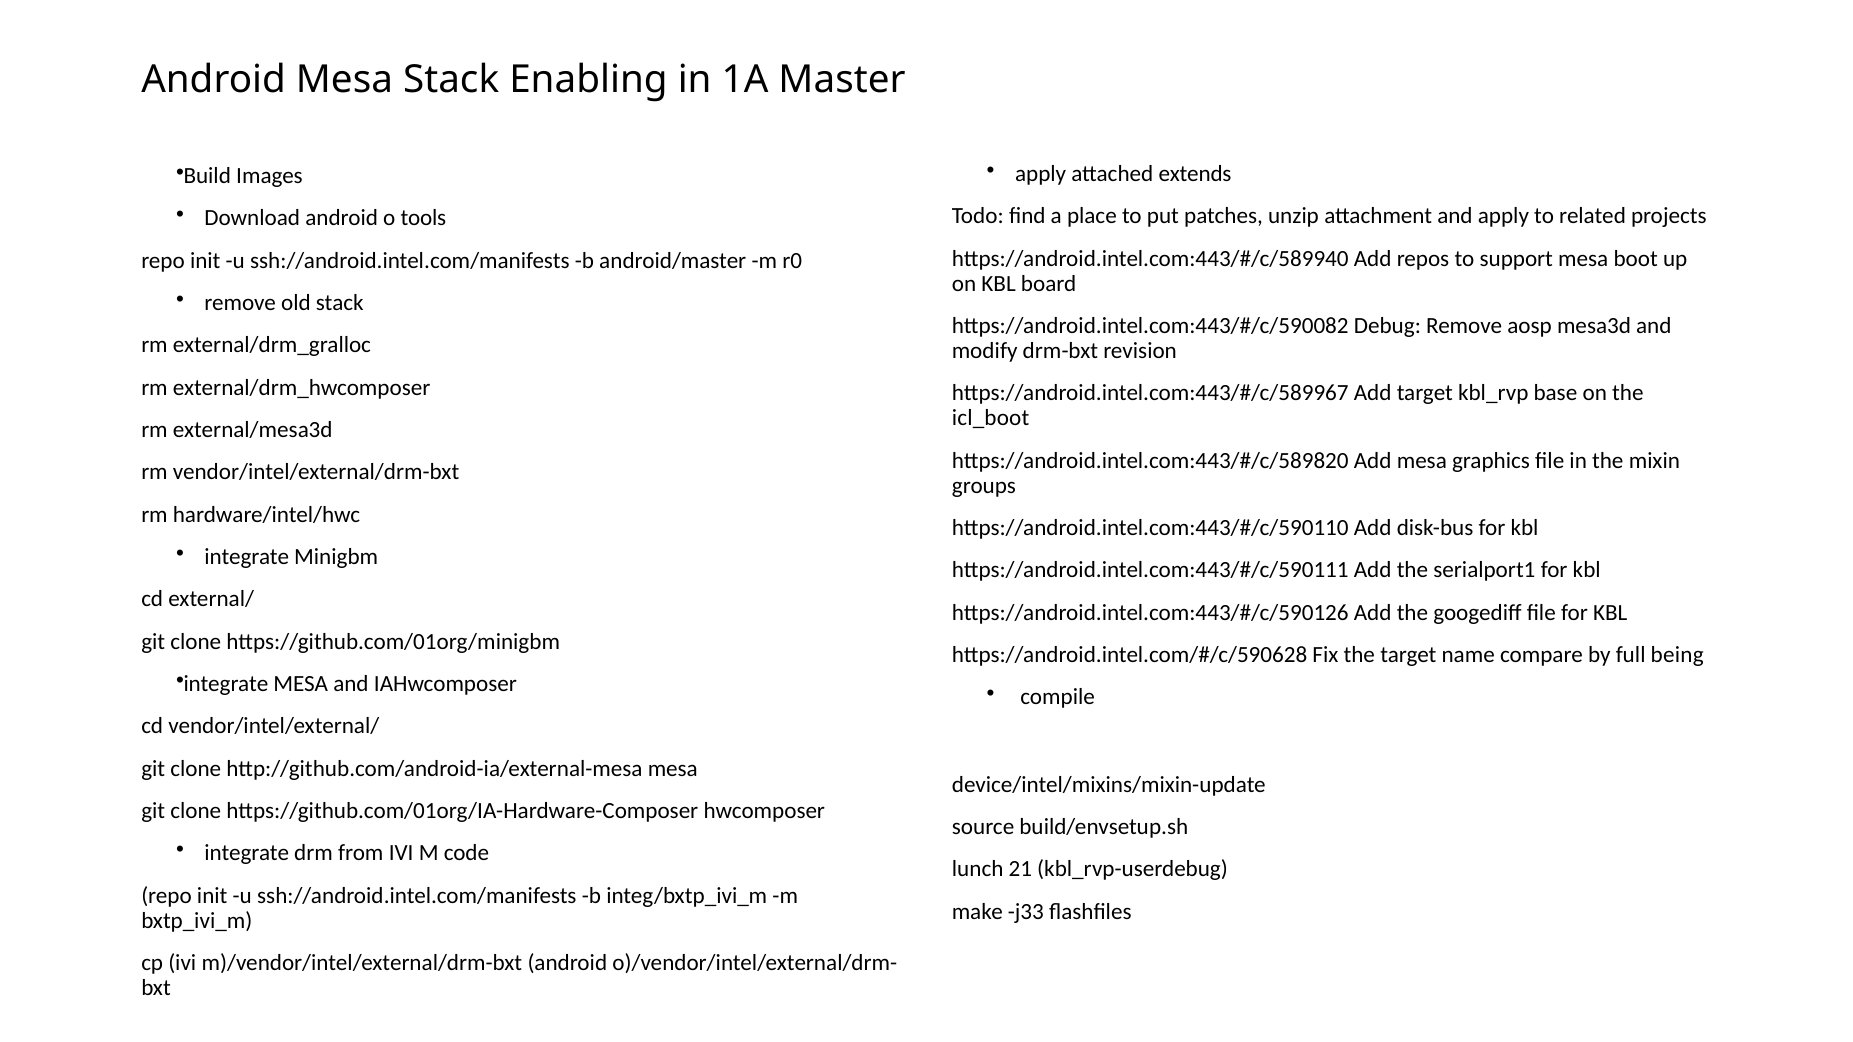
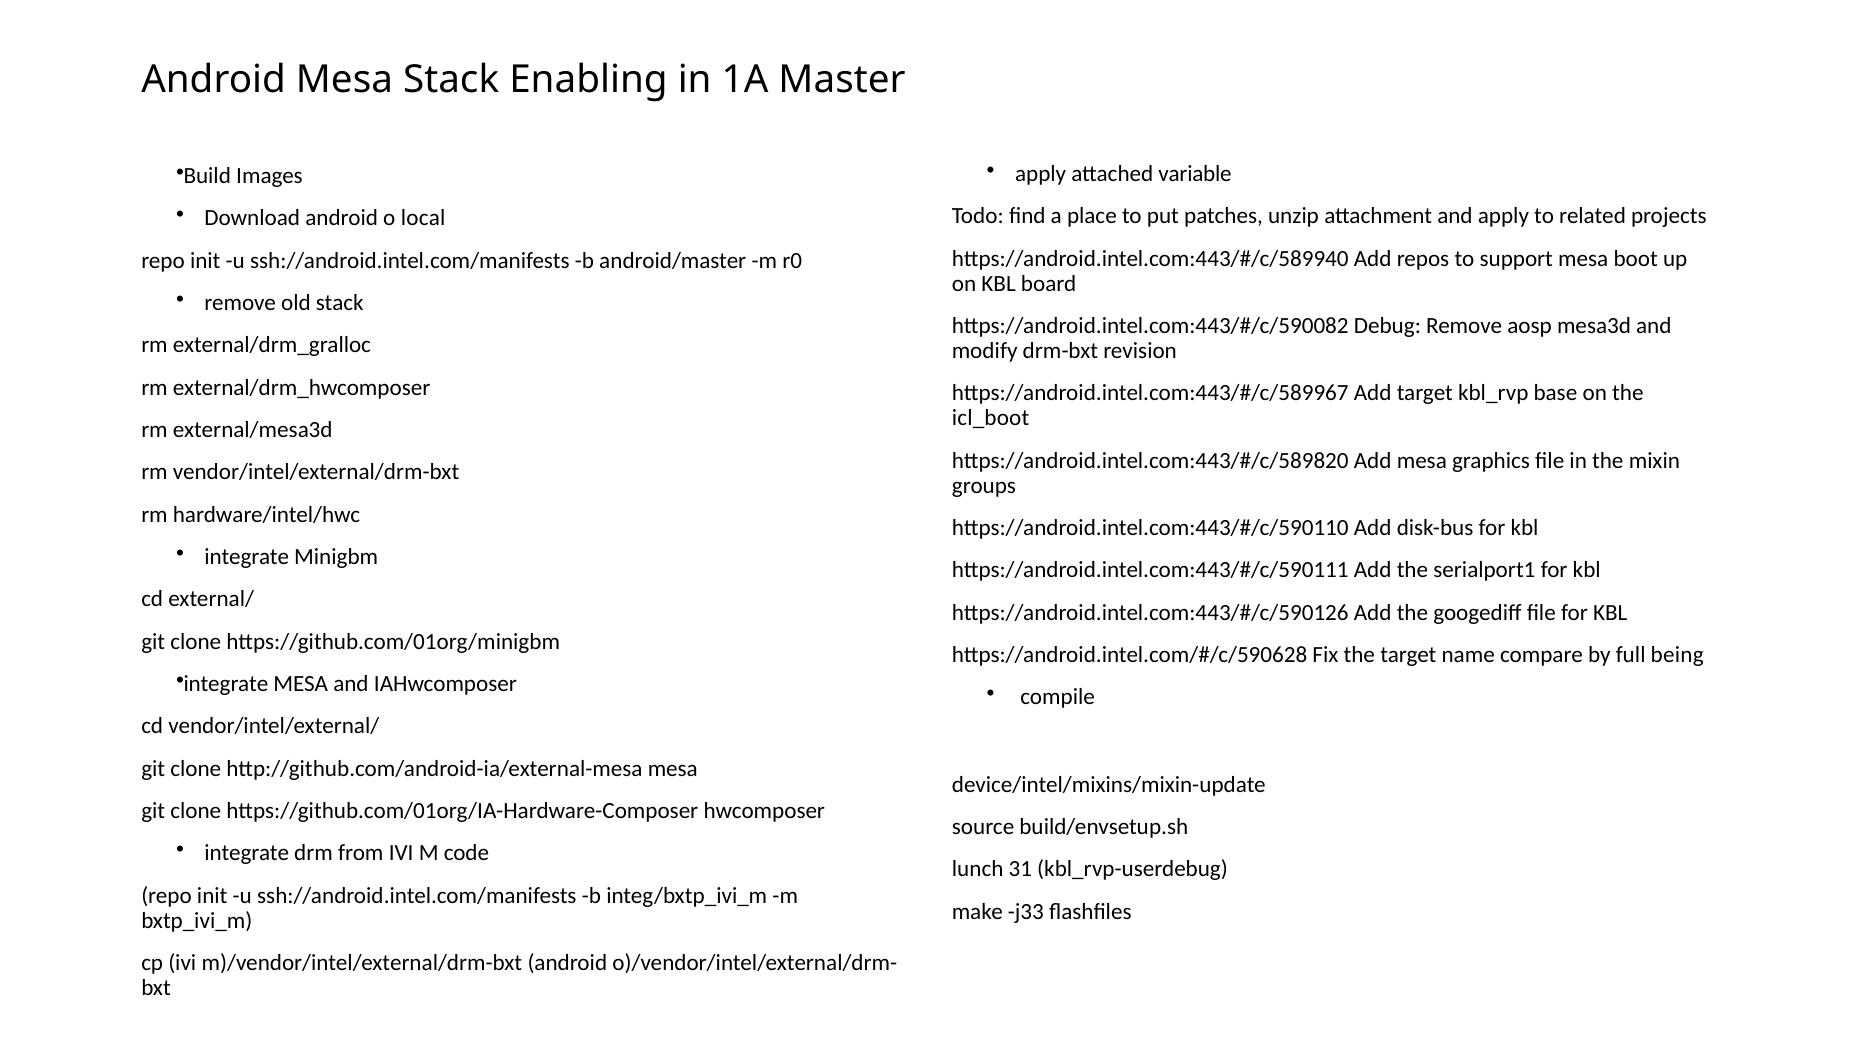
extends: extends -> variable (1195, 174)
tools: tools -> local (423, 218)
21: 21 -> 31 (1020, 869)
